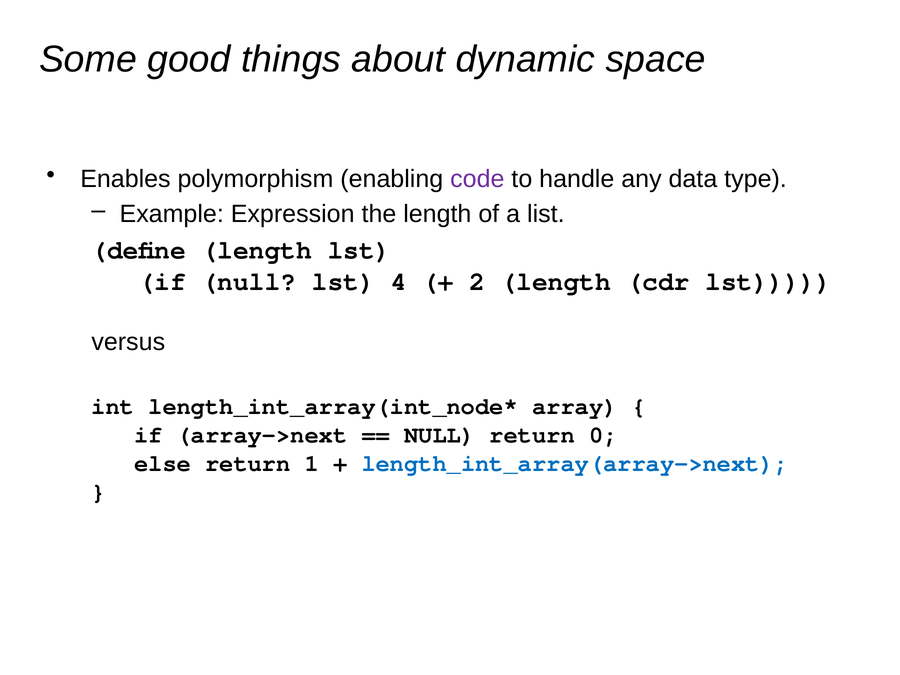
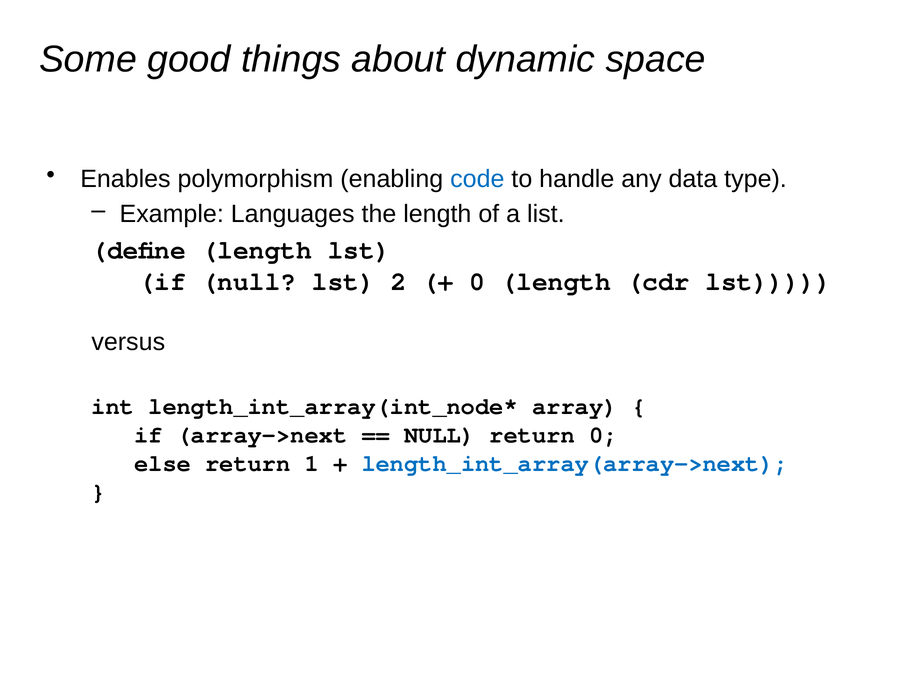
code colour: purple -> blue (477, 179)
Expression: Expression -> Languages (293, 214)
4: 4 -> 2 (398, 281)
2: 2 -> 0 (477, 281)
